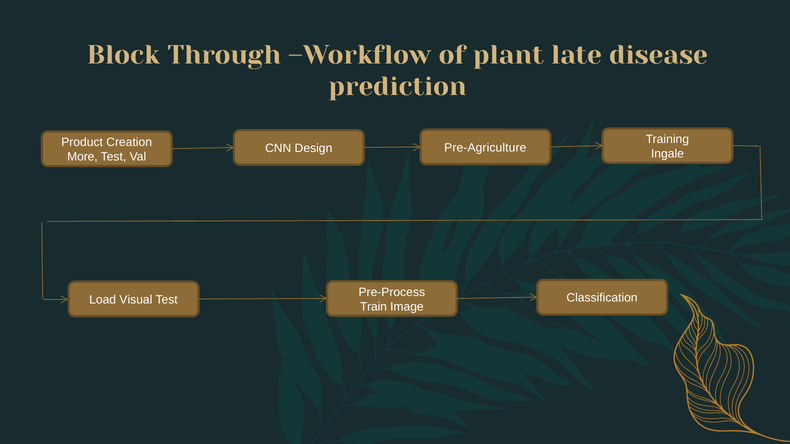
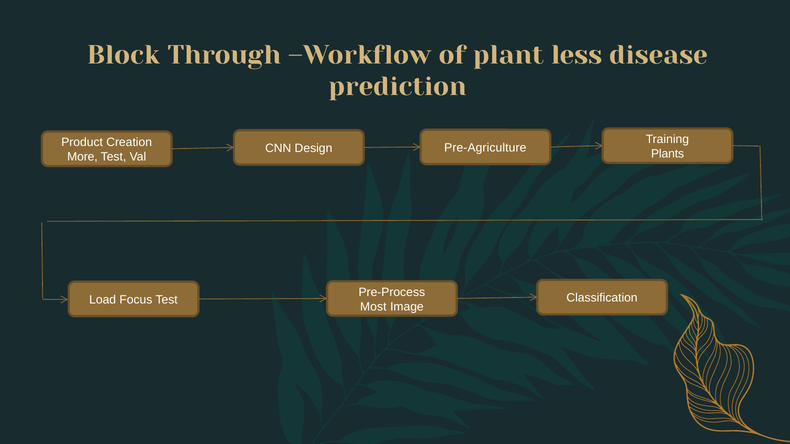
late: late -> less (577, 55)
Ingale: Ingale -> Plants (668, 154)
Visual: Visual -> Focus (136, 300)
Train: Train -> Most (373, 307)
